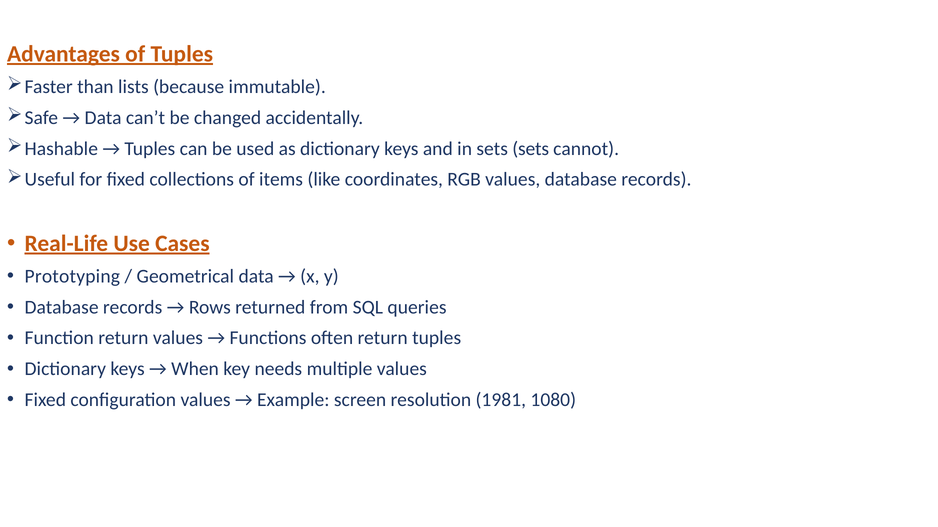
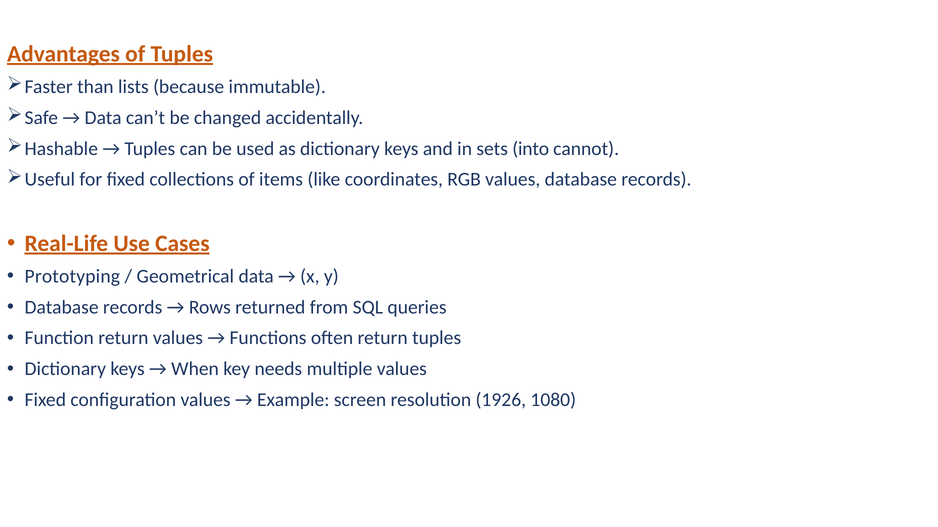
sets sets: sets -> into (531, 149)
1981: 1981 -> 1926 (501, 400)
